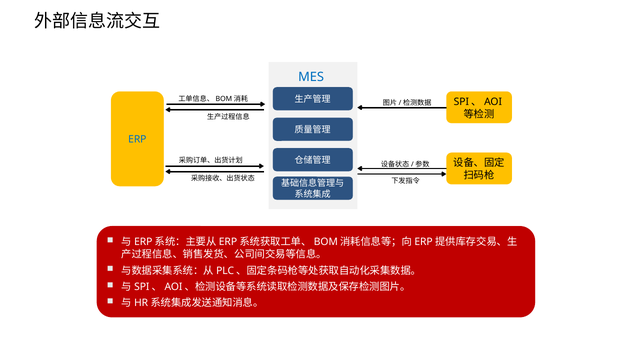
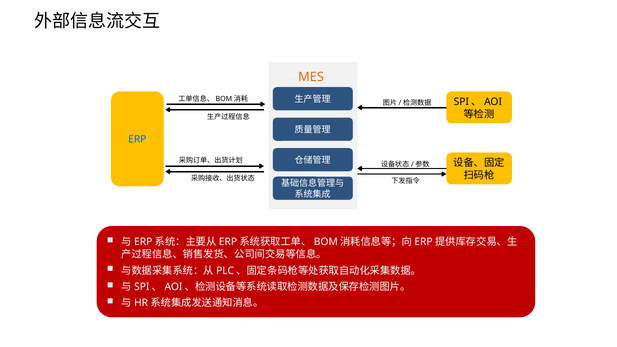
MES colour: blue -> orange (311, 77)
